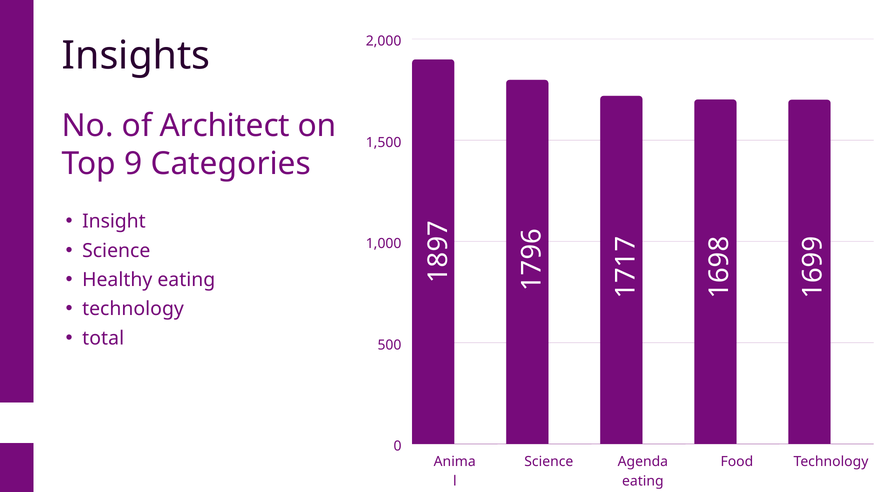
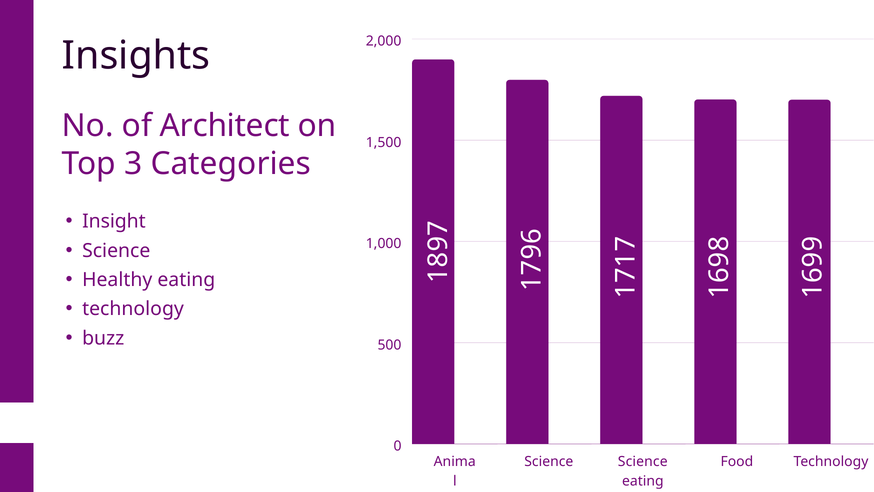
Top 9: 9 -> 3 (133, 164)
total: total -> buzz (103, 338)
Science Agenda: Agenda -> Science (643, 461)
